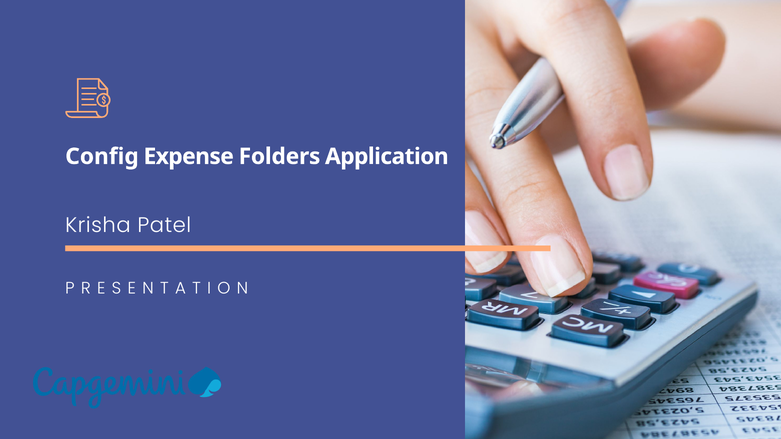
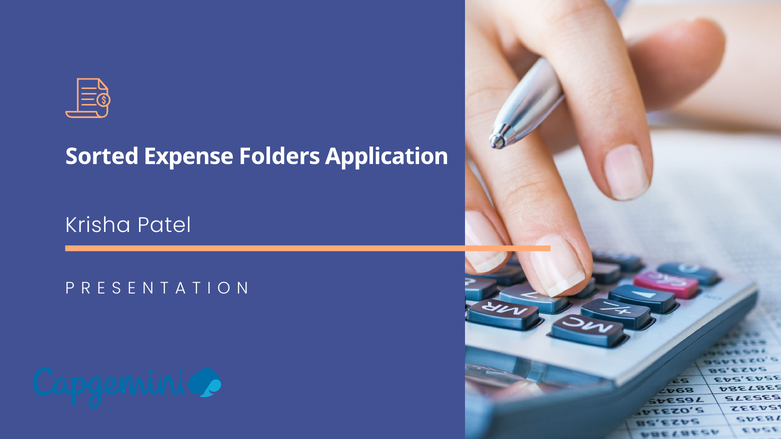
Config: Config -> Sorted (102, 157)
